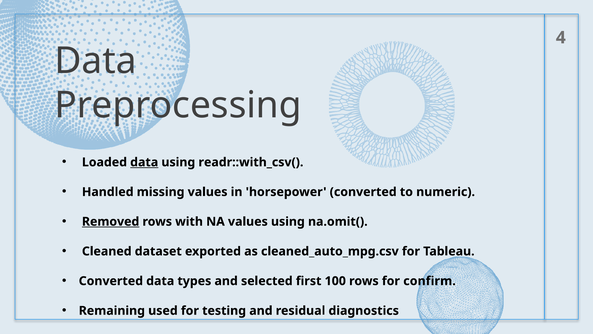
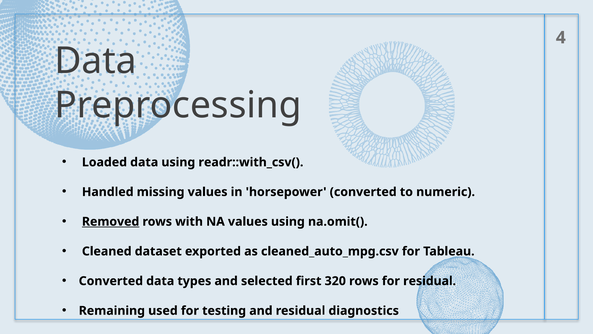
data underline: present -> none (144, 162)
100: 100 -> 320 (335, 281)
for confirm: confirm -> residual (430, 281)
